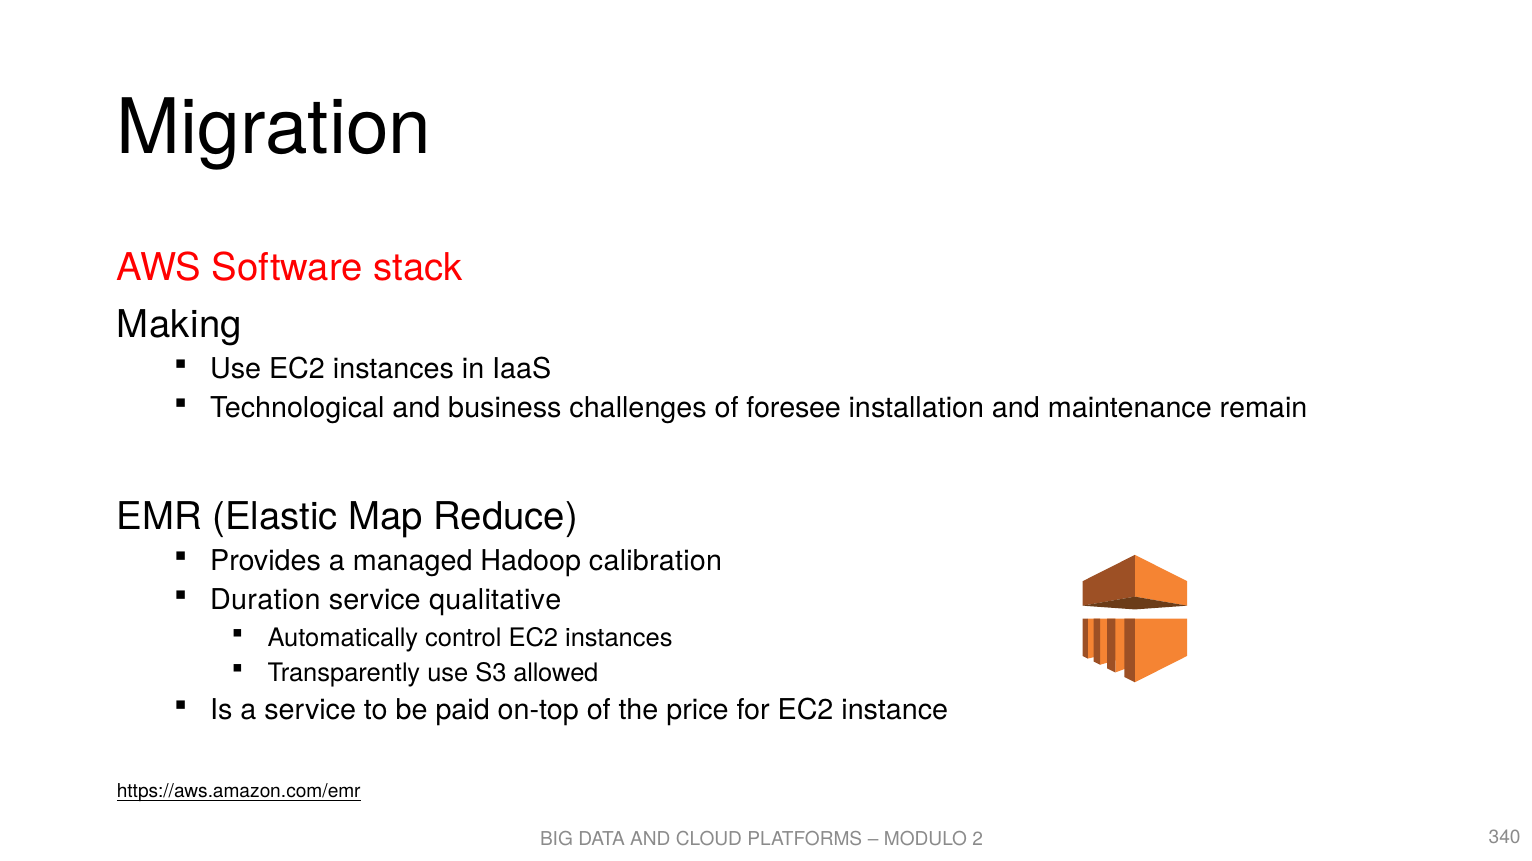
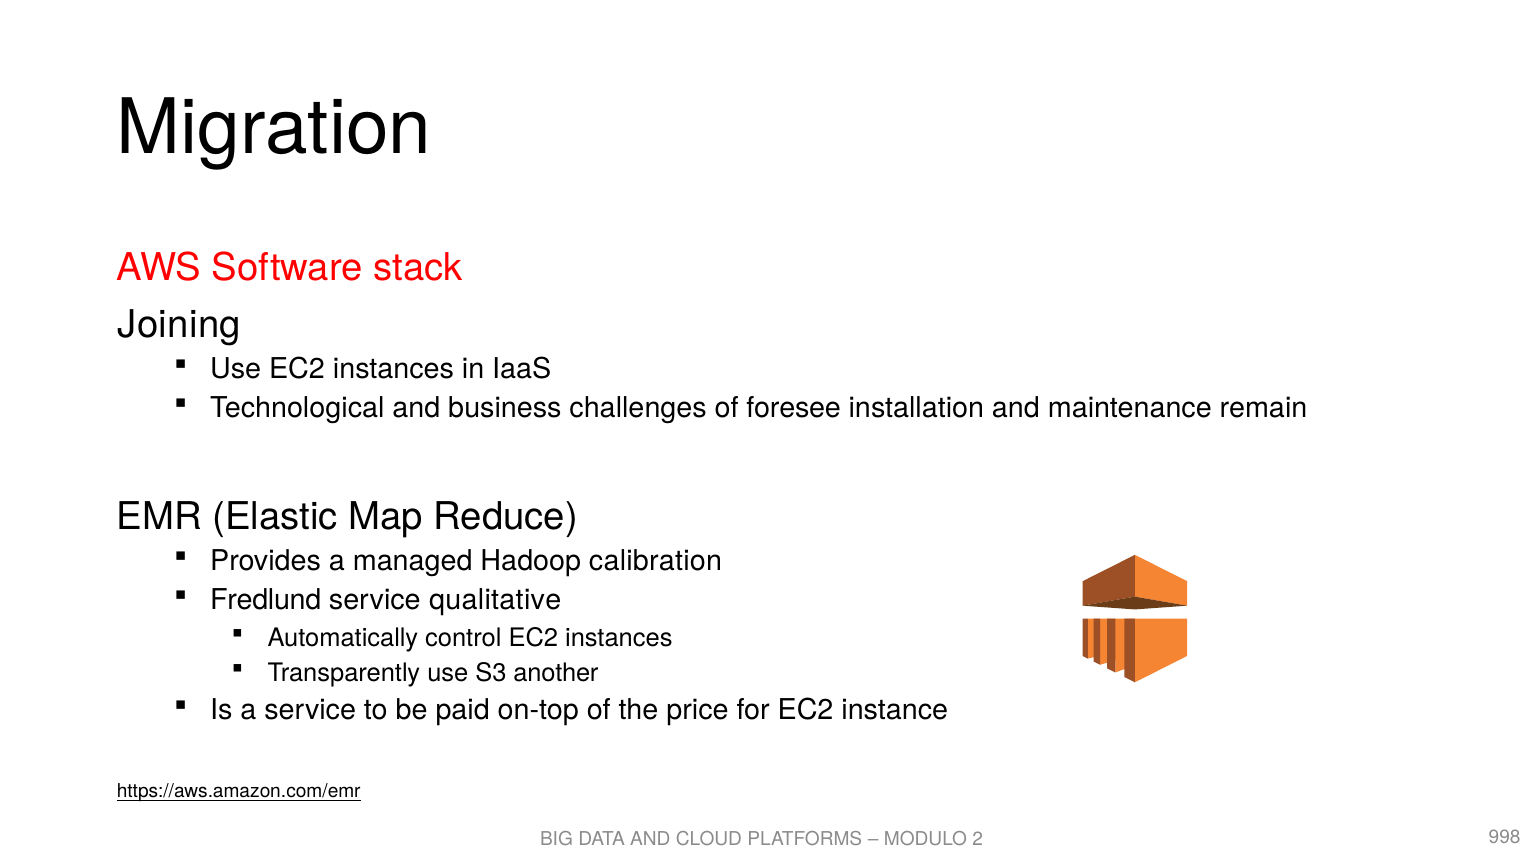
Making: Making -> Joining (179, 325)
Duration: Duration -> Fredlund (266, 601)
allowed: allowed -> another (556, 674)
340: 340 -> 998 (1505, 838)
